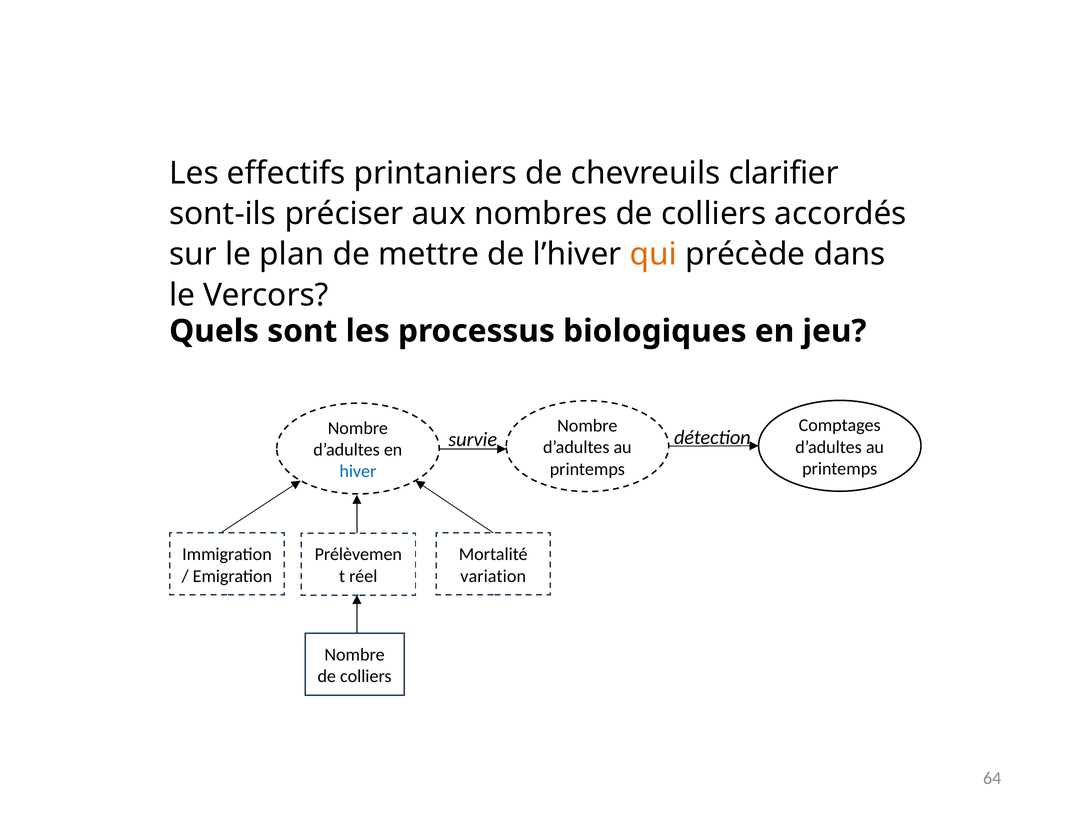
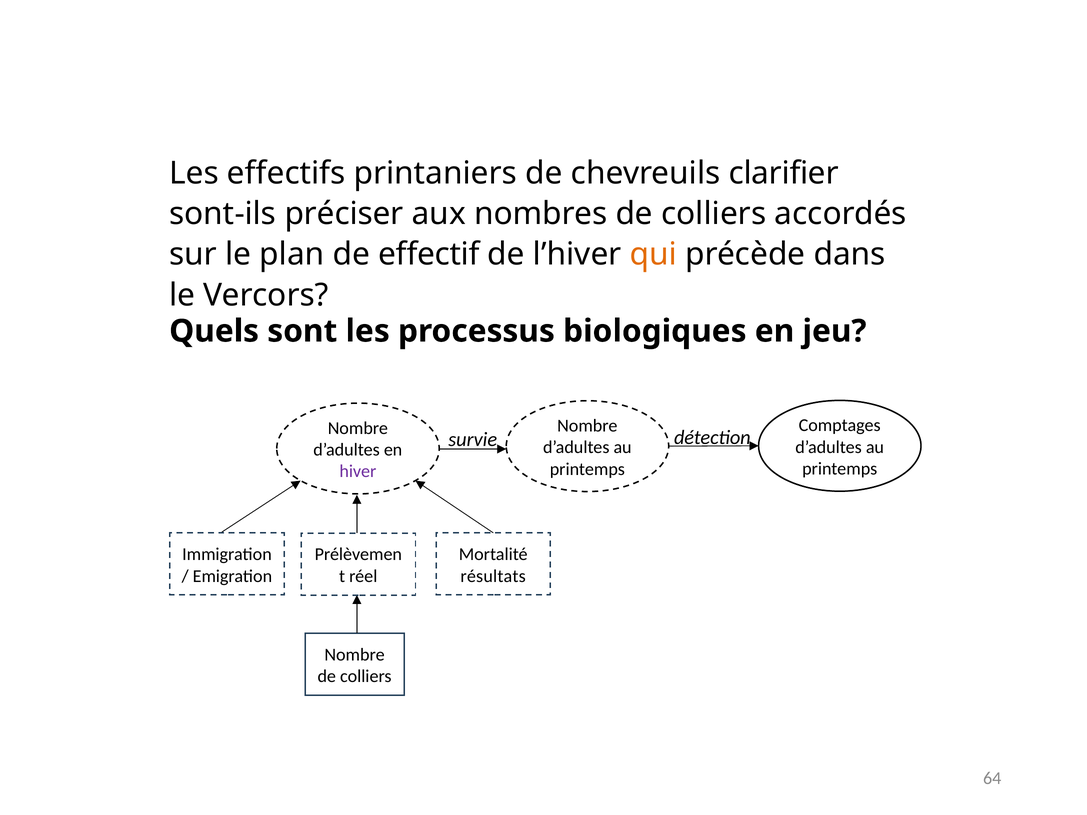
mettre: mettre -> effectif (429, 255)
hiver colour: blue -> purple (358, 472)
variation: variation -> résultats (493, 576)
